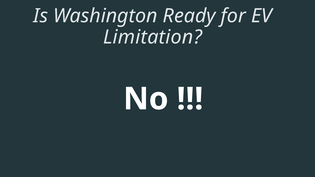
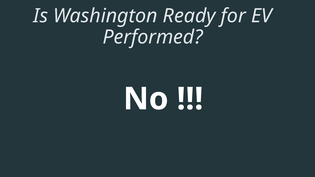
Limitation: Limitation -> Performed (153, 37)
